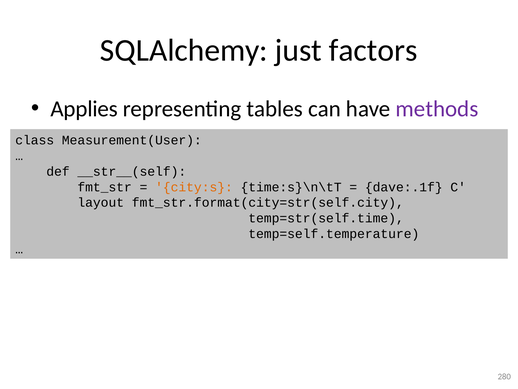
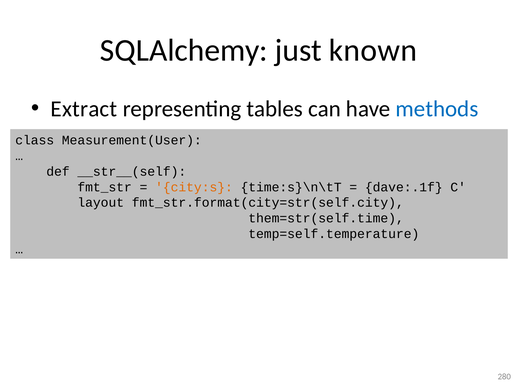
factors: factors -> known (373, 50)
Applies: Applies -> Extract (84, 109)
methods colour: purple -> blue (437, 109)
temp=str(self.time: temp=str(self.time -> them=str(self.time (326, 218)
